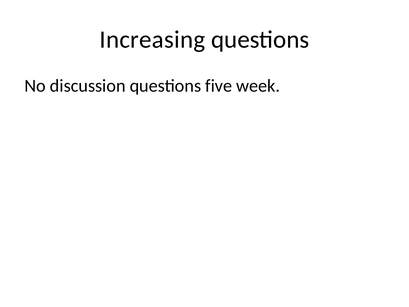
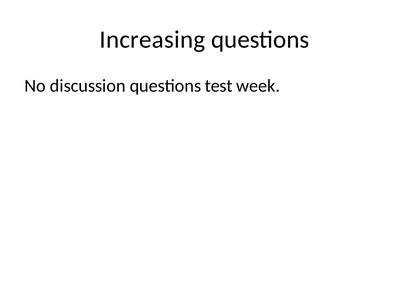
five: five -> test (219, 86)
